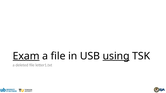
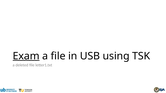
using underline: present -> none (116, 56)
